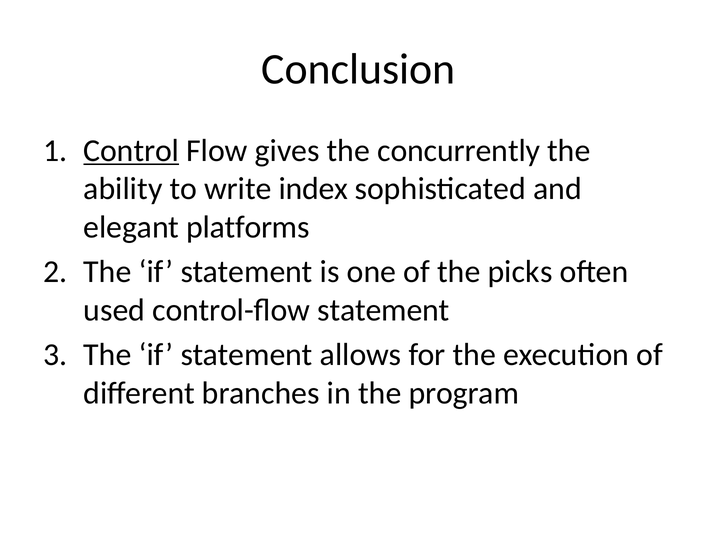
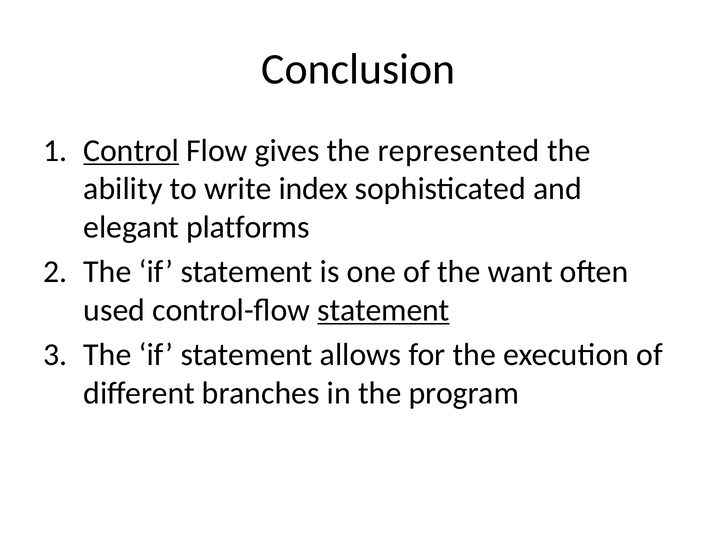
concurrently: concurrently -> represented (459, 150)
picks: picks -> want (520, 272)
statement underline: none -> present (383, 310)
